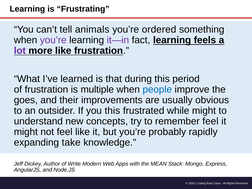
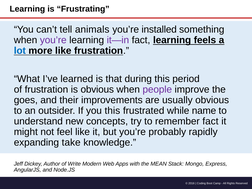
ordered: ordered -> installed (159, 30)
lot colour: purple -> blue (20, 51)
is multiple: multiple -> obvious (97, 89)
people colour: blue -> purple (157, 89)
while might: might -> name (204, 111)
remember feel: feel -> fact (210, 121)
